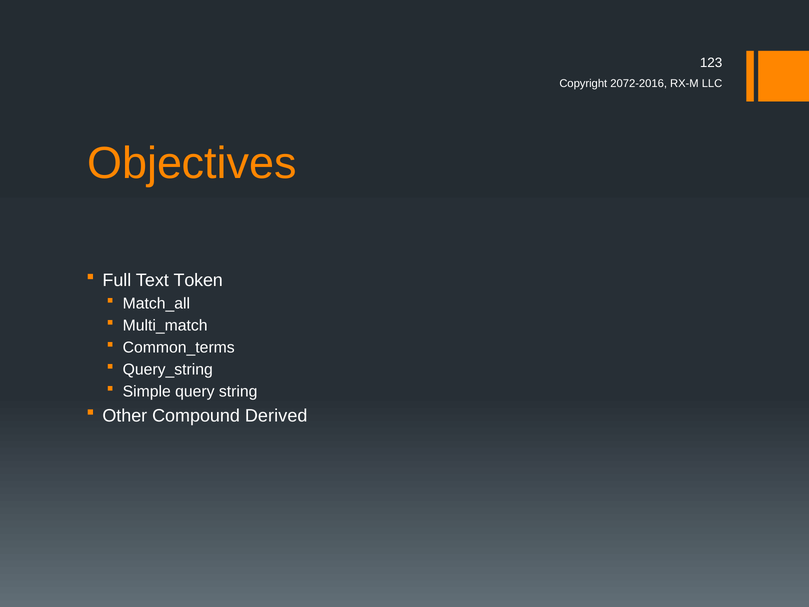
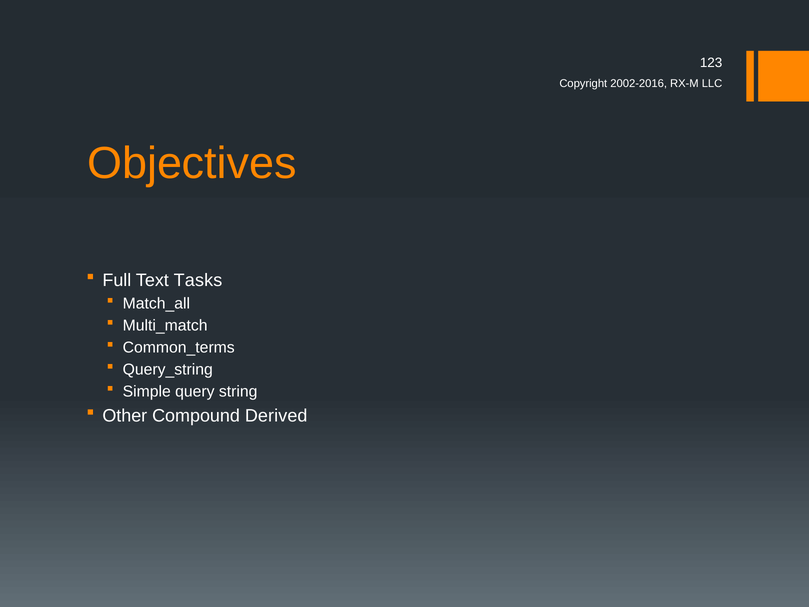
2072-2016: 2072-2016 -> 2002-2016 (639, 83)
Token: Token -> Tasks (198, 280)
